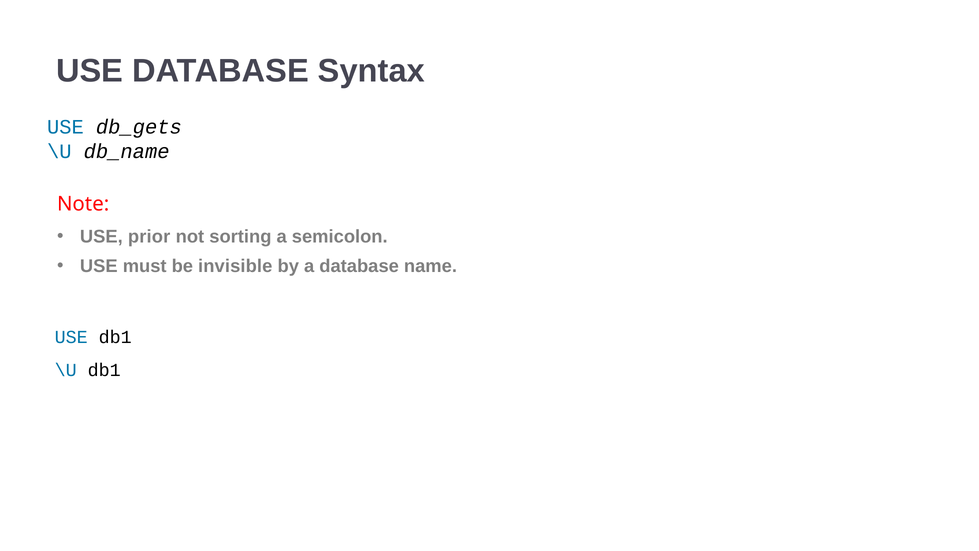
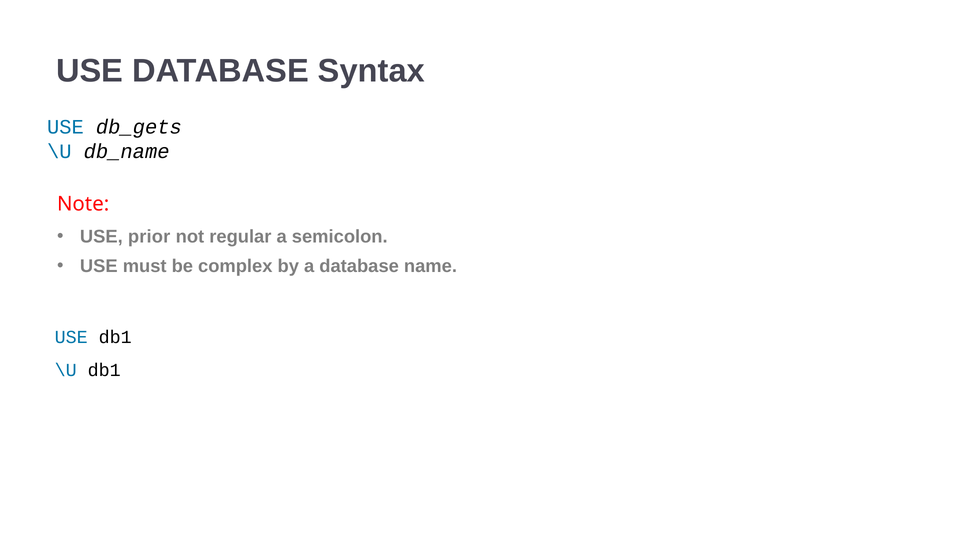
sorting: sorting -> regular (240, 237)
invisible: invisible -> complex (235, 266)
